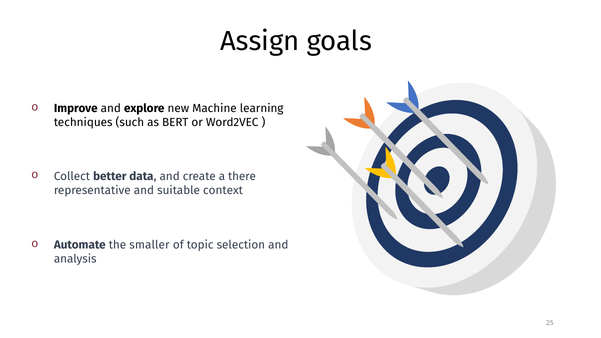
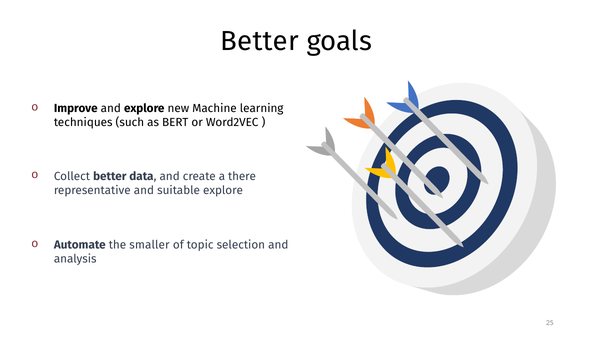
Assign: Assign -> Better (260, 41)
suitable context: context -> explore (223, 190)
